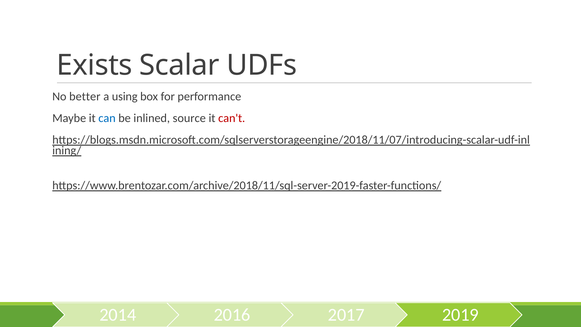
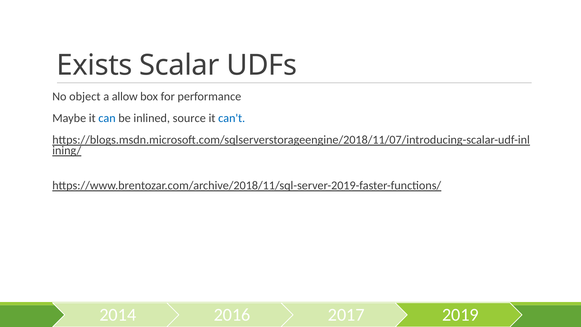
better: better -> object (85, 97)
using: using -> allow (125, 97)
can't colour: red -> blue (232, 118)
